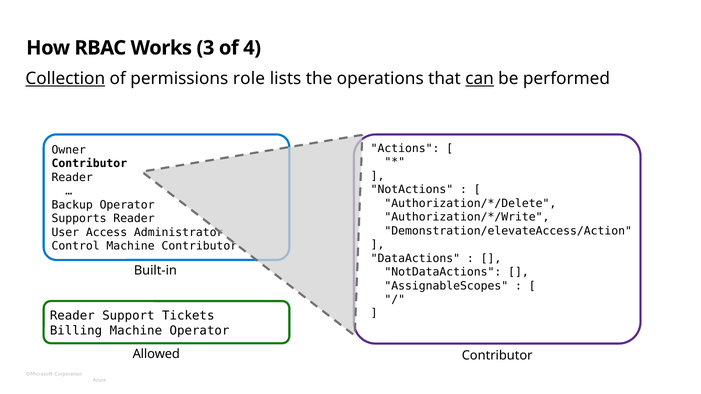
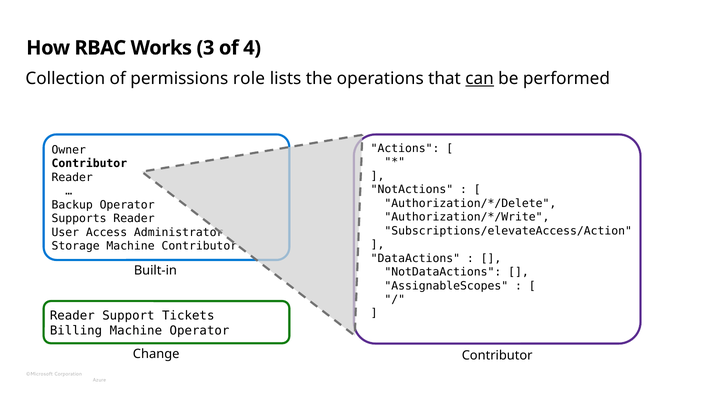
Collection underline: present -> none (65, 79)
Demonstration/elevateAccess/Action: Demonstration/elevateAccess/Action -> Subscriptions/elevateAccess/Action (508, 231)
Control: Control -> Storage (76, 246)
Allowed: Allowed -> Change (156, 354)
